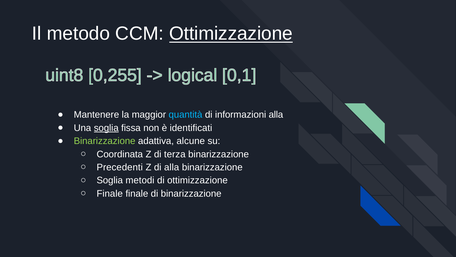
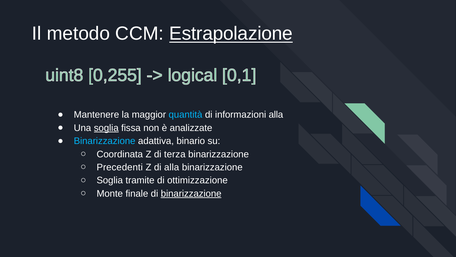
CCM Ottimizzazione: Ottimizzazione -> Estrapolazione (231, 34)
identificati: identificati -> analizzate (191, 128)
Binarizzazione colour: light green -> light blue (105, 141)
alcune: alcune -> binario (191, 141)
metodi: metodi -> tramite (140, 180)
Finale: Finale -> Monte (110, 193)
binarizzazione underline: none -> present (191, 193)
